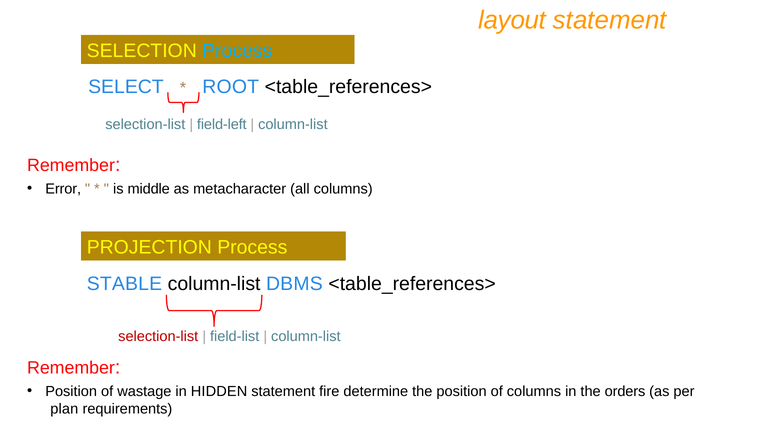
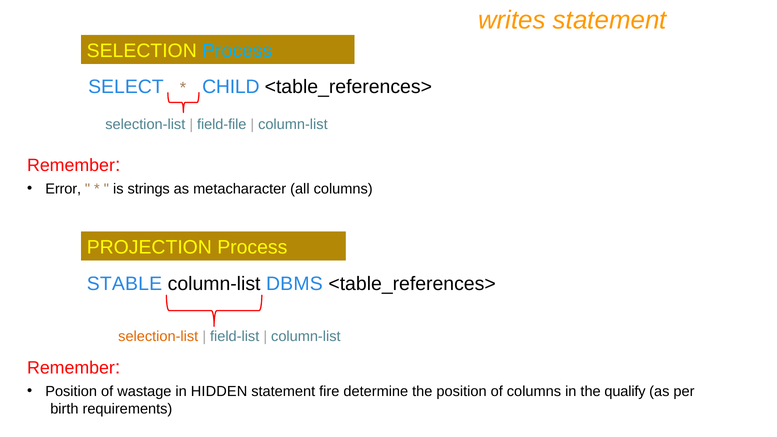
layout: layout -> writes (512, 20)
ROOT: ROOT -> CHILD (231, 87)
field-left: field-left -> field-file (222, 124)
middle: middle -> strings (149, 189)
selection-list colour: red -> orange (158, 337)
orders: orders -> qualify (625, 391)
plan: plan -> birth (64, 409)
